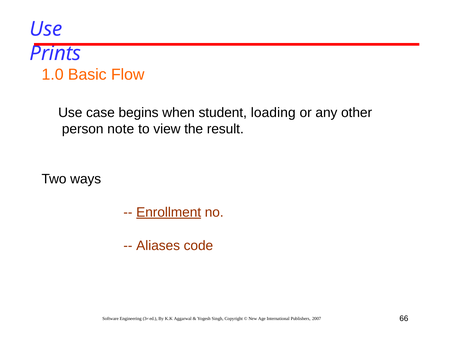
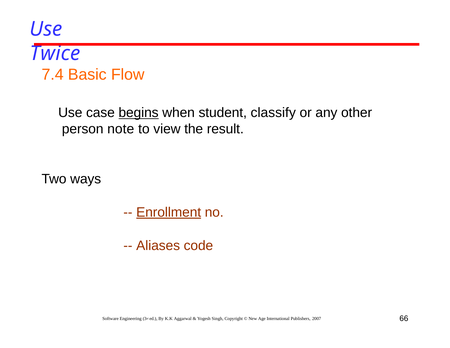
Prints: Prints -> Twice (55, 54)
1.0: 1.0 -> 7.4 (53, 75)
begins underline: none -> present (139, 113)
loading: loading -> classify (273, 113)
